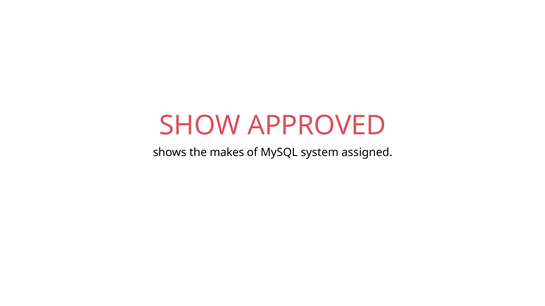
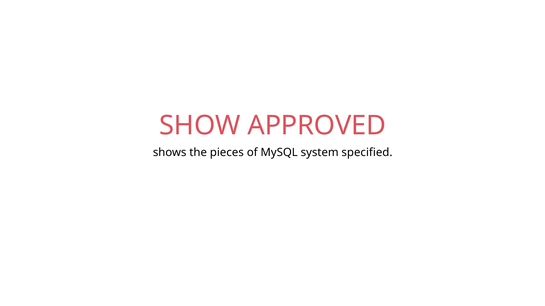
makes: makes -> pieces (227, 153)
assigned: assigned -> specified (367, 153)
